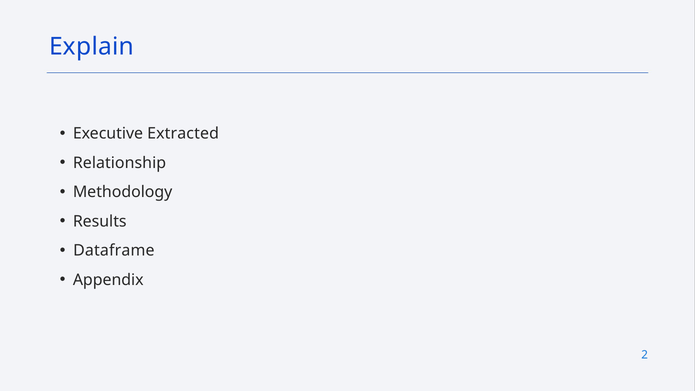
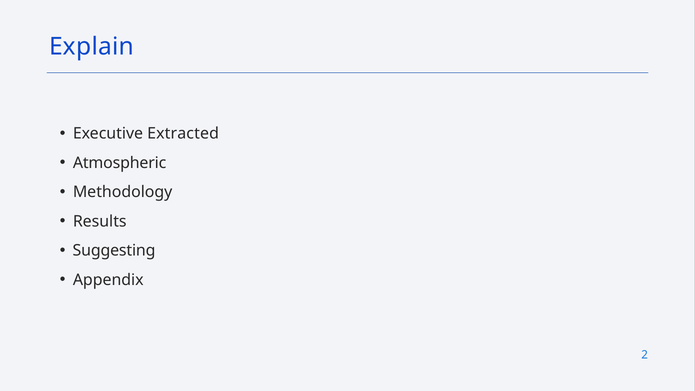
Relationship: Relationship -> Atmospheric (120, 163)
Dataframe: Dataframe -> Suggesting (114, 251)
